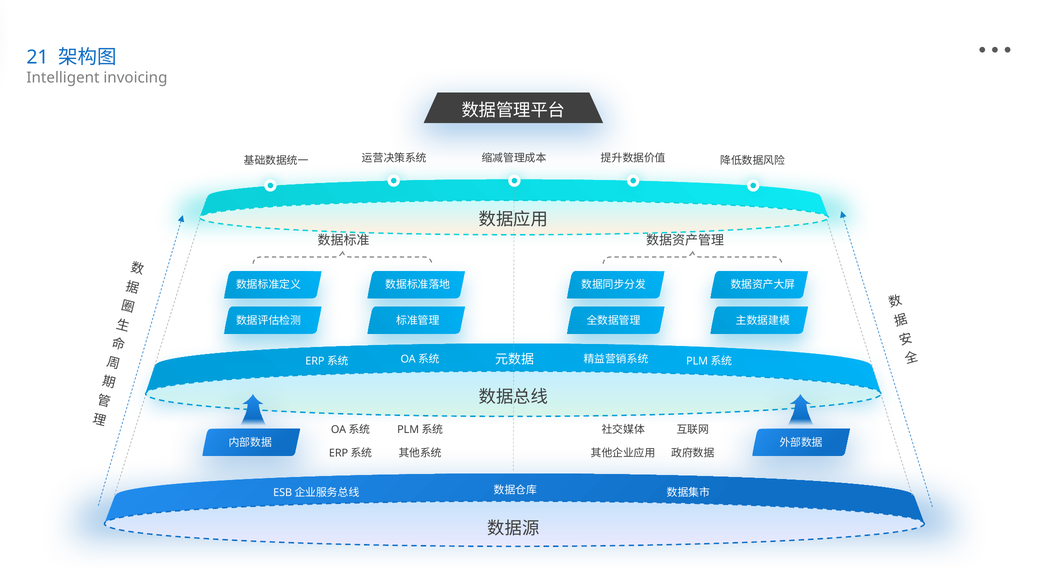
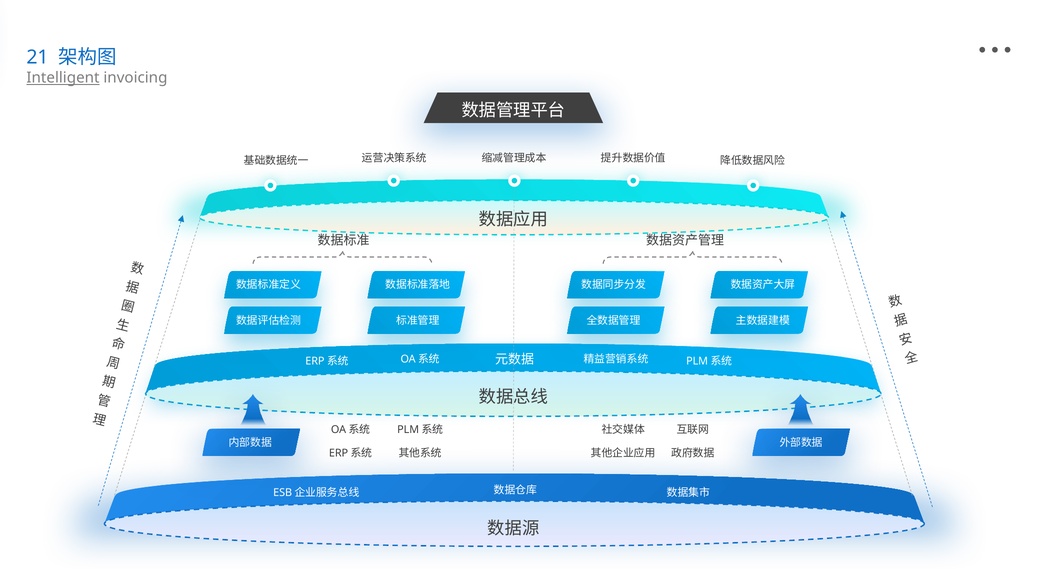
Intelligent underline: none -> present (63, 78)
